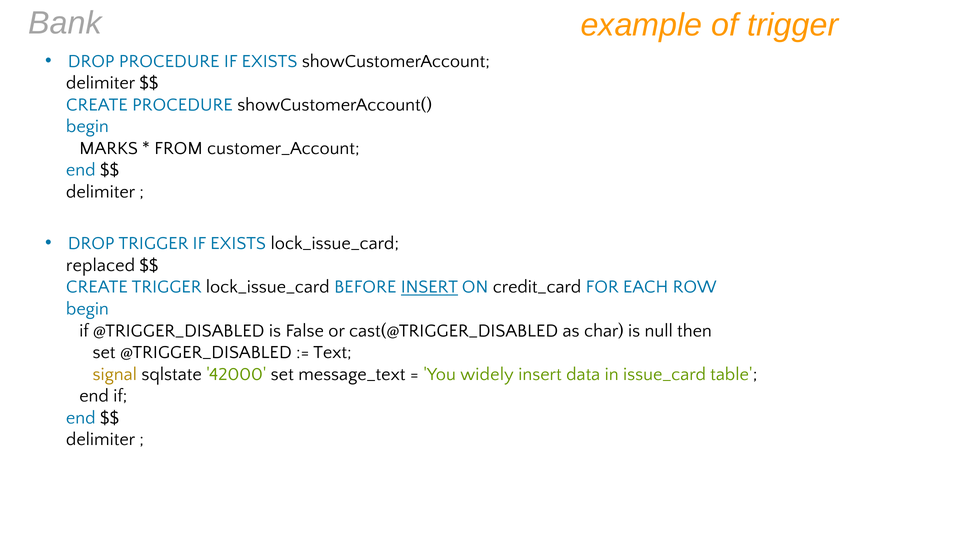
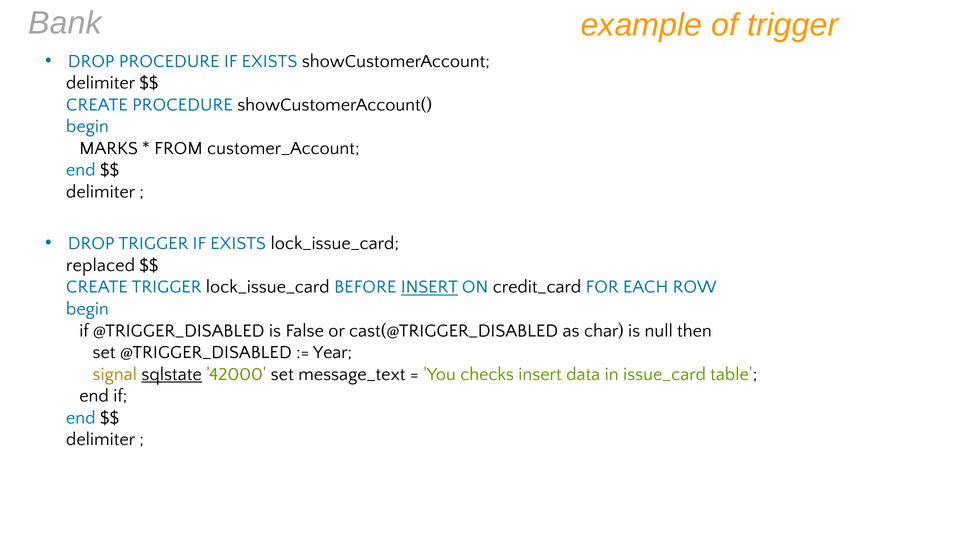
Text: Text -> Year (333, 352)
sqlstate underline: none -> present (172, 374)
widely: widely -> checks (487, 374)
